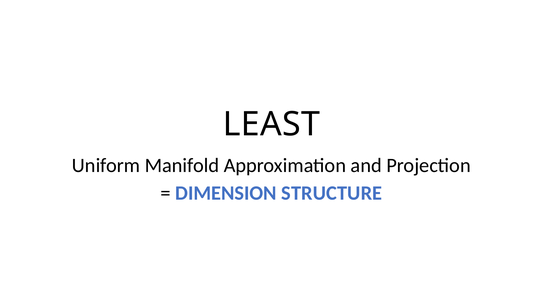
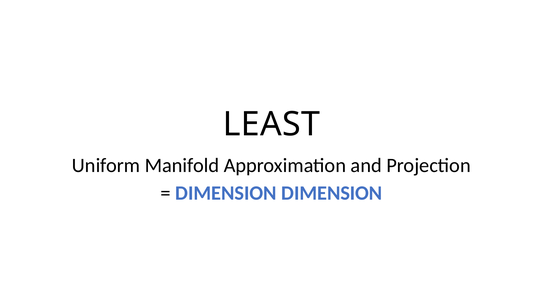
DIMENSION STRUCTURE: STRUCTURE -> DIMENSION (332, 193)
